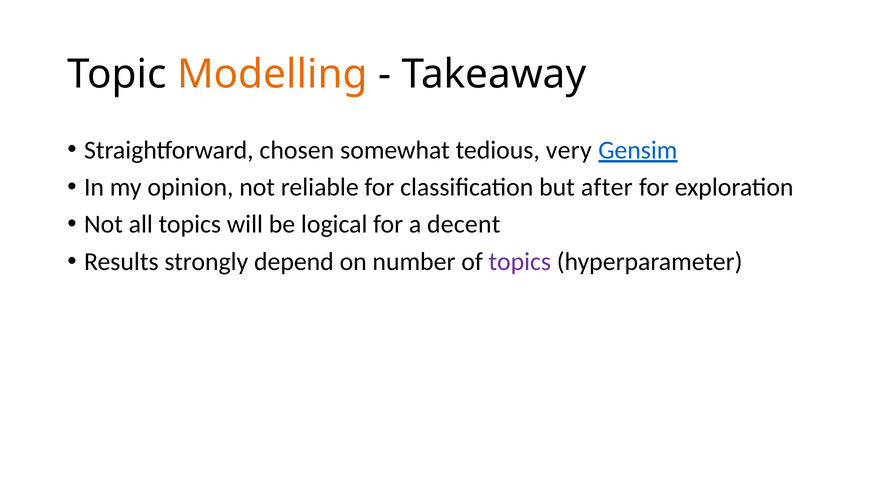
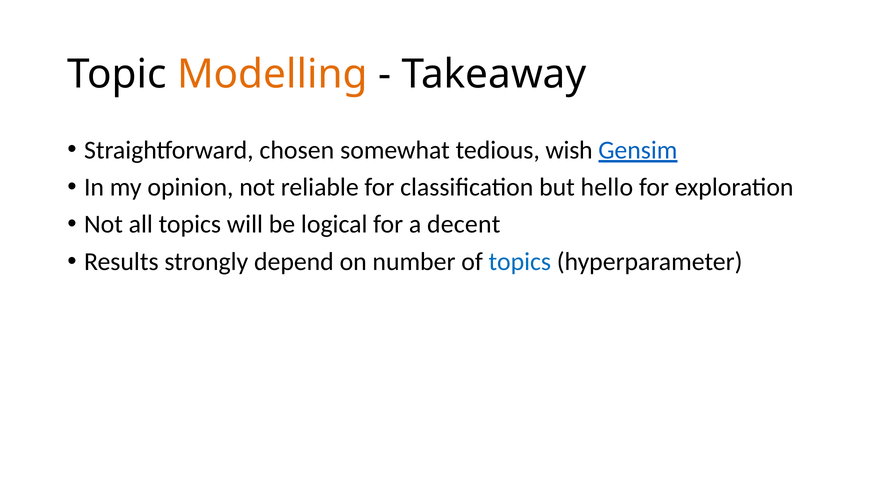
very: very -> wish (569, 150)
after: after -> hello (607, 187)
topics colour: purple -> blue (520, 261)
